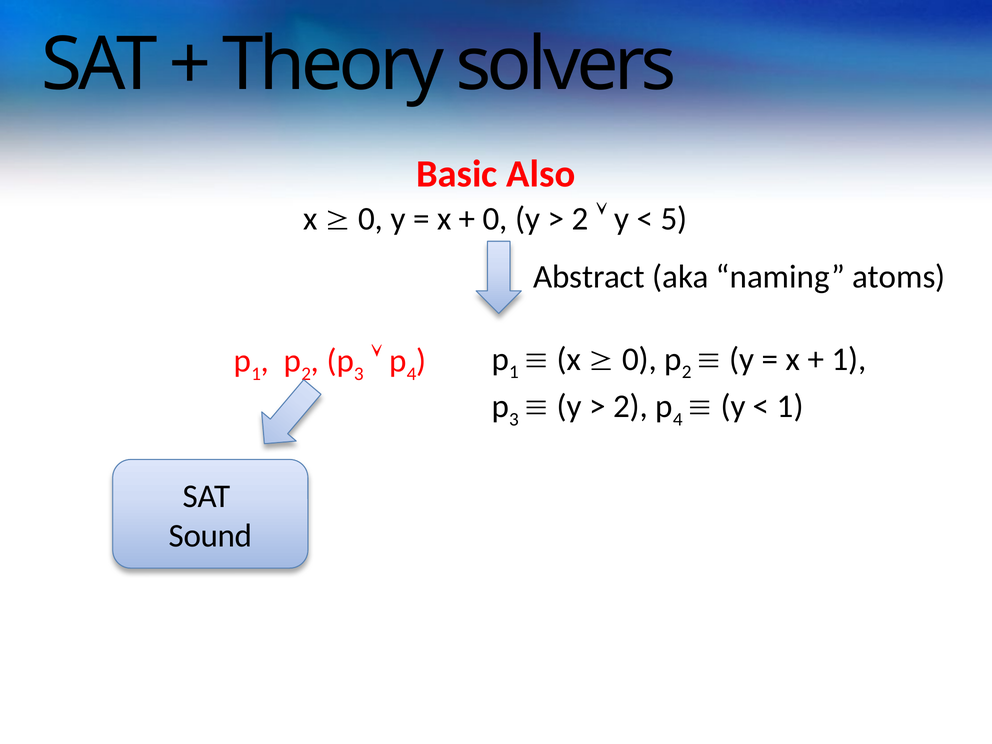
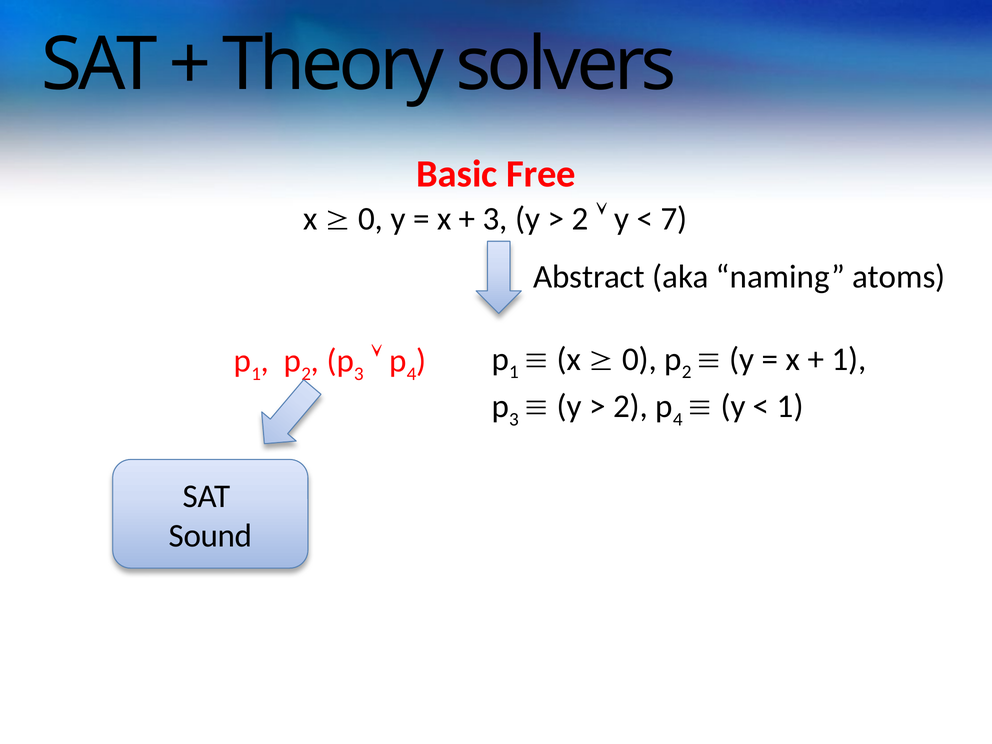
Also: Also -> Free (541, 174)
0: 0 -> 3 (495, 219)
5: 5 -> 7 (674, 219)
